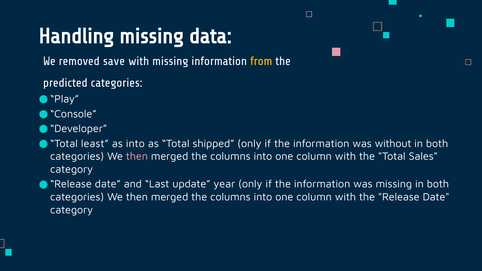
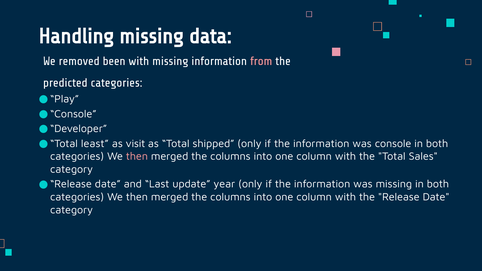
save: save -> been (114, 61)
from colour: yellow -> pink (261, 61)
as into: into -> visit (135, 144)
without: without -> console (393, 144)
